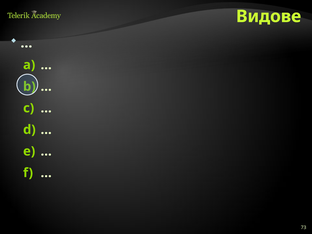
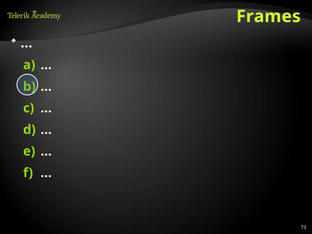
Видове: Видове -> Frames (268, 16)
